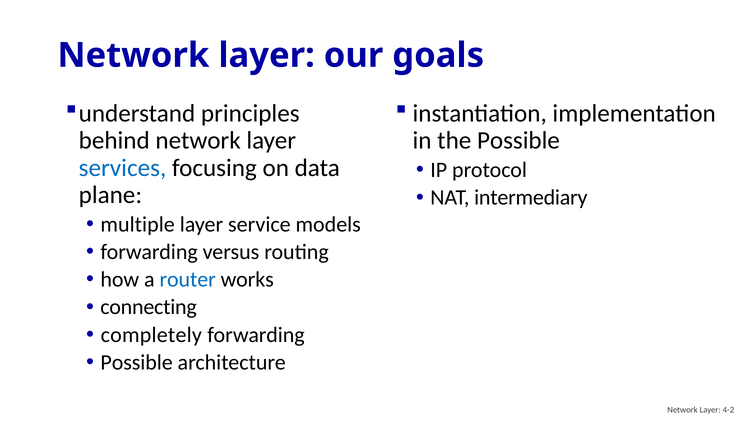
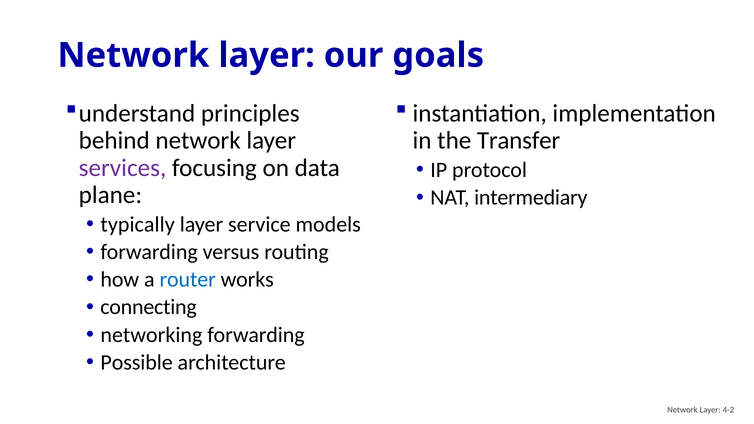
the Possible: Possible -> Transfer (519, 141)
services colour: blue -> purple (122, 168)
multiple: multiple -> typically (138, 224)
completely: completely -> networking (151, 335)
